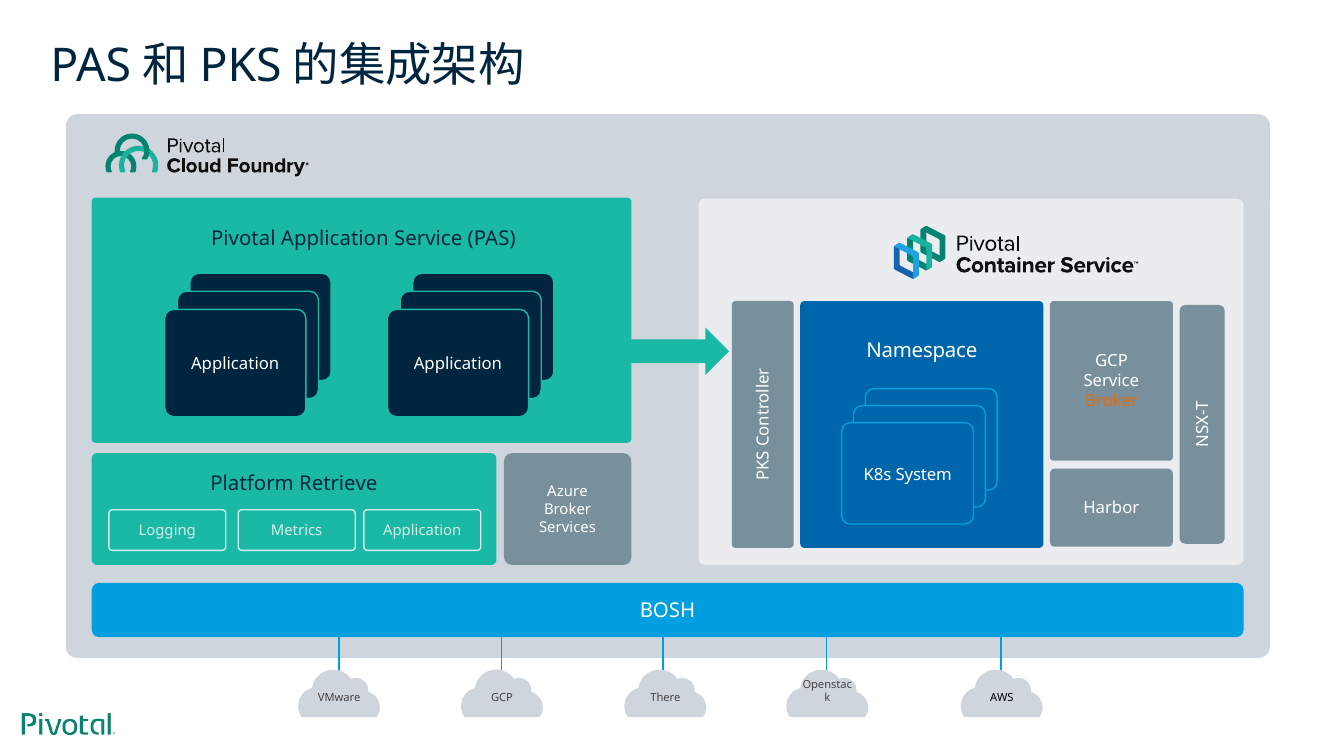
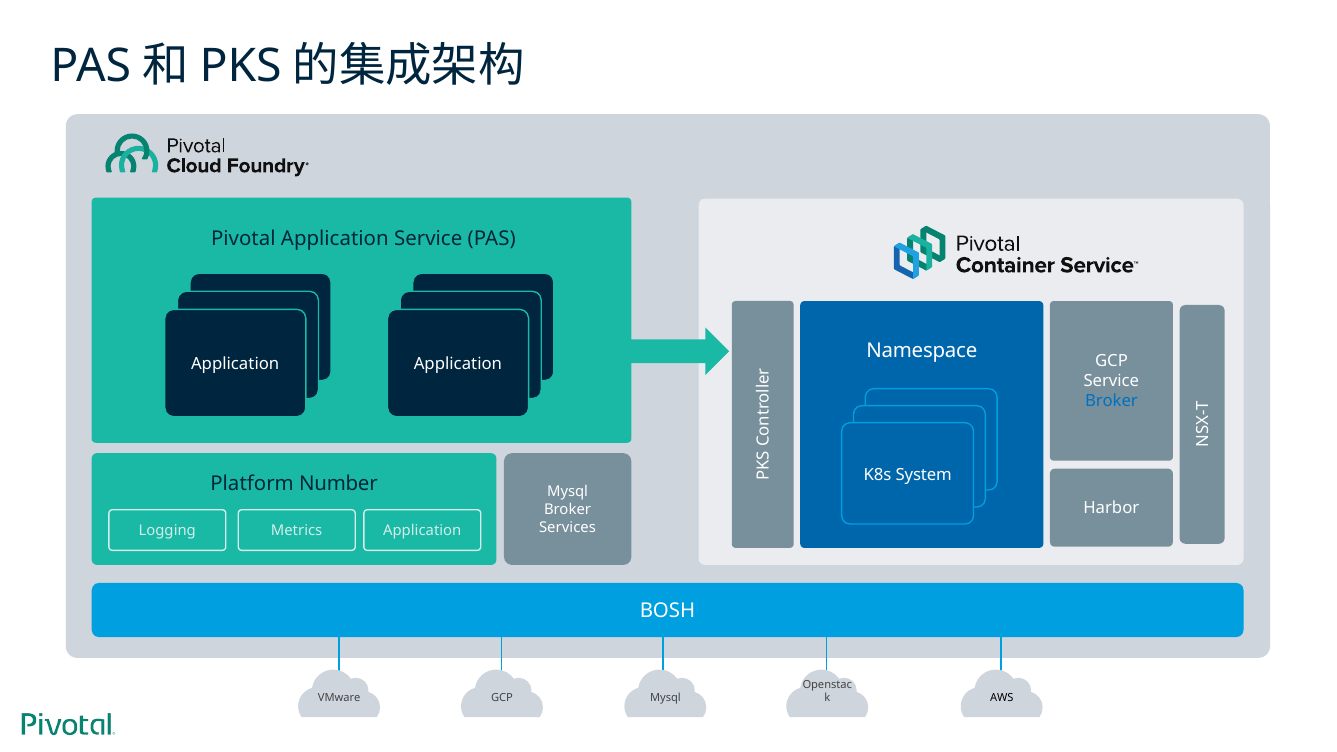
Broker colour: orange -> blue (1111, 401)
Retrieve: Retrieve -> Number (338, 484)
Azure: Azure -> Mysql (568, 492)
GCP There: There -> Mysql (665, 698)
